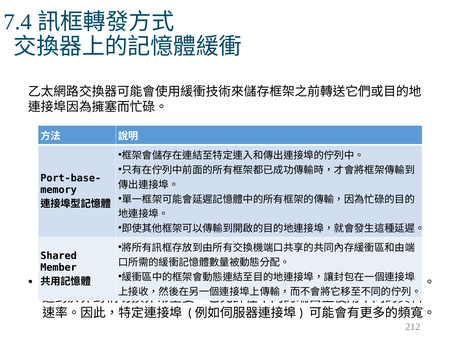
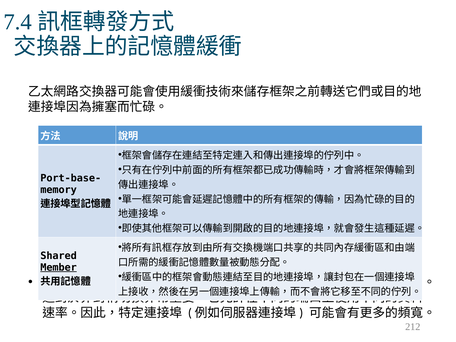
Member underline: none -> present (59, 267)
